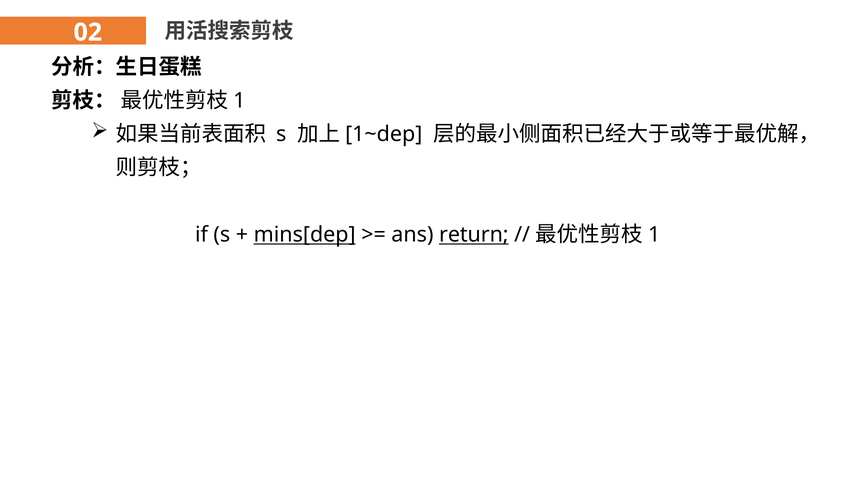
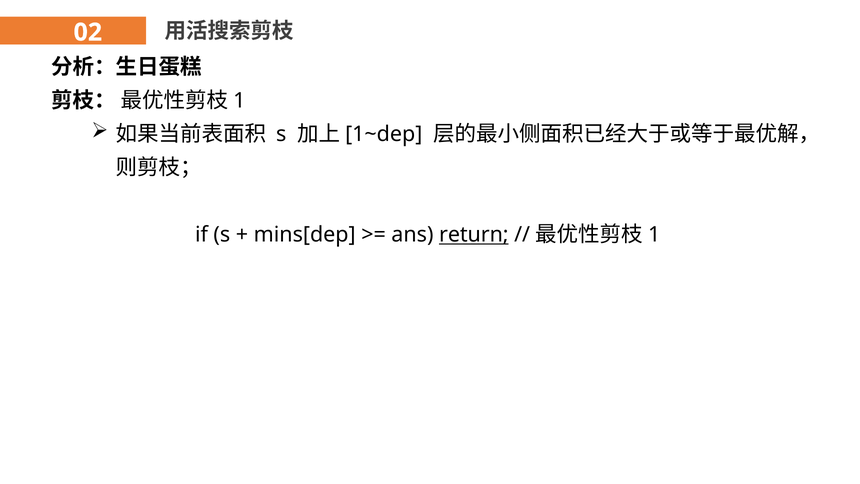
mins[dep underline: present -> none (305, 235)
